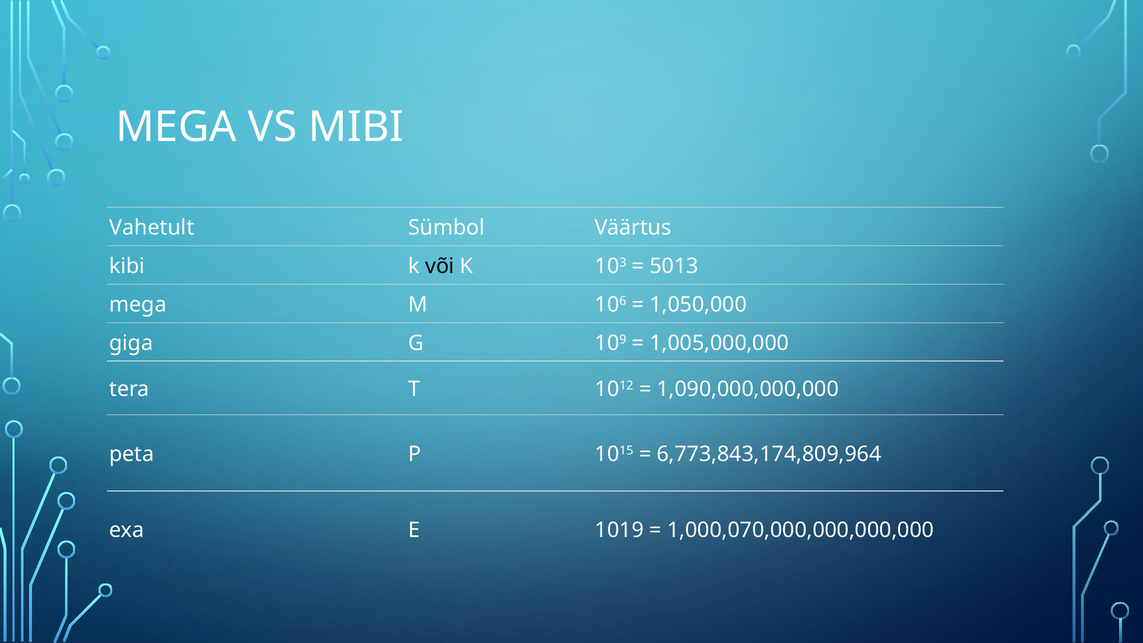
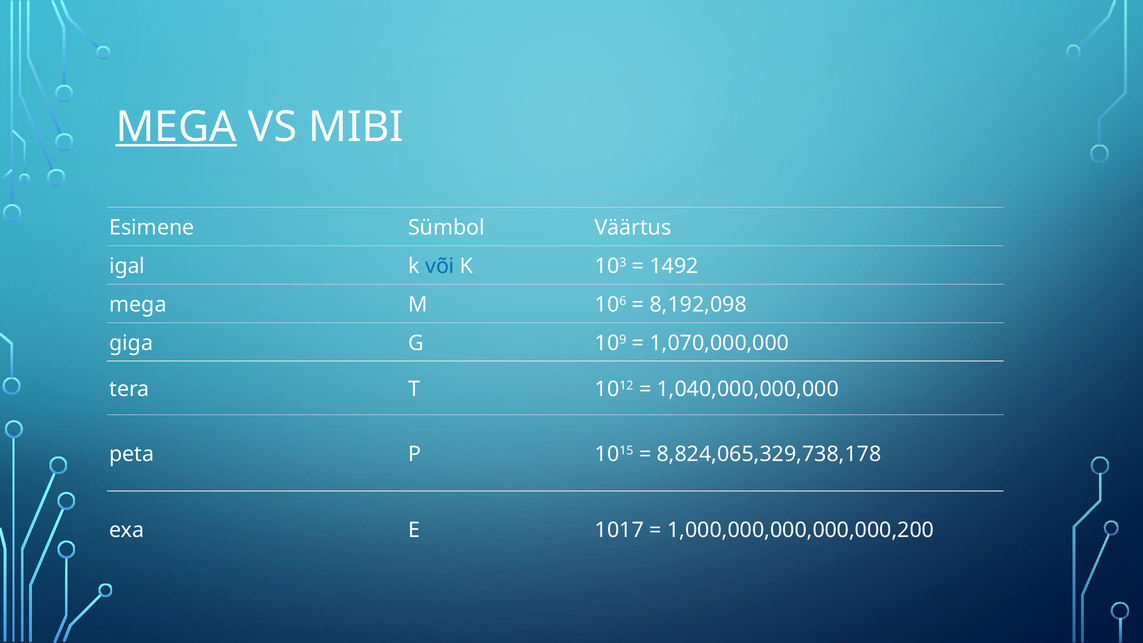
MEGA underline: none -> present (176, 127)
Vahetult: Vahetult -> Esimene (152, 228)
kibi: kibi -> igal (127, 266)
või colour: black -> blue (440, 266)
5013: 5013 -> 1492 (674, 266)
1,050,000: 1,050,000 -> 8,192,098 (698, 305)
1,005,000,000: 1,005,000,000 -> 1,070,000,000 (719, 343)
1,090,000,000,000: 1,090,000,000,000 -> 1,040,000,000,000 (748, 389)
6,773,843,174,809,964: 6,773,843,174,809,964 -> 8,824,065,329,738,178 (769, 454)
1019: 1019 -> 1017 (619, 530)
1,000,070,000,000,000,000: 1,000,070,000,000,000,000 -> 1,000,000,000,000,000,200 (801, 530)
